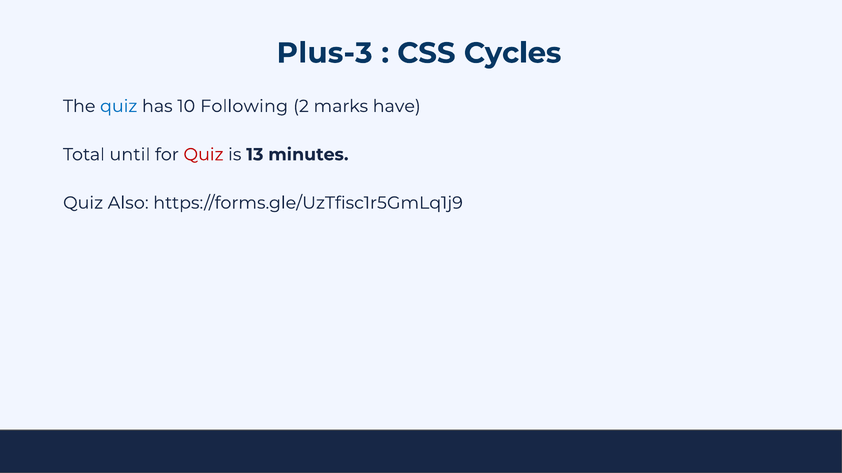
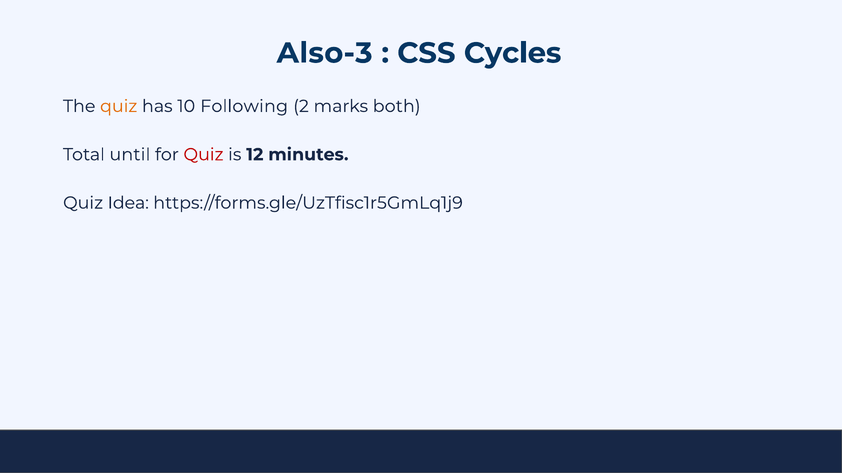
Plus-3: Plus-3 -> Also-3 (325, 53)
quiz colour: blue -> orange (119, 106)
have: have -> both (397, 106)
13: 13 -> 12 (255, 155)
Also: Also -> Idea (128, 203)
